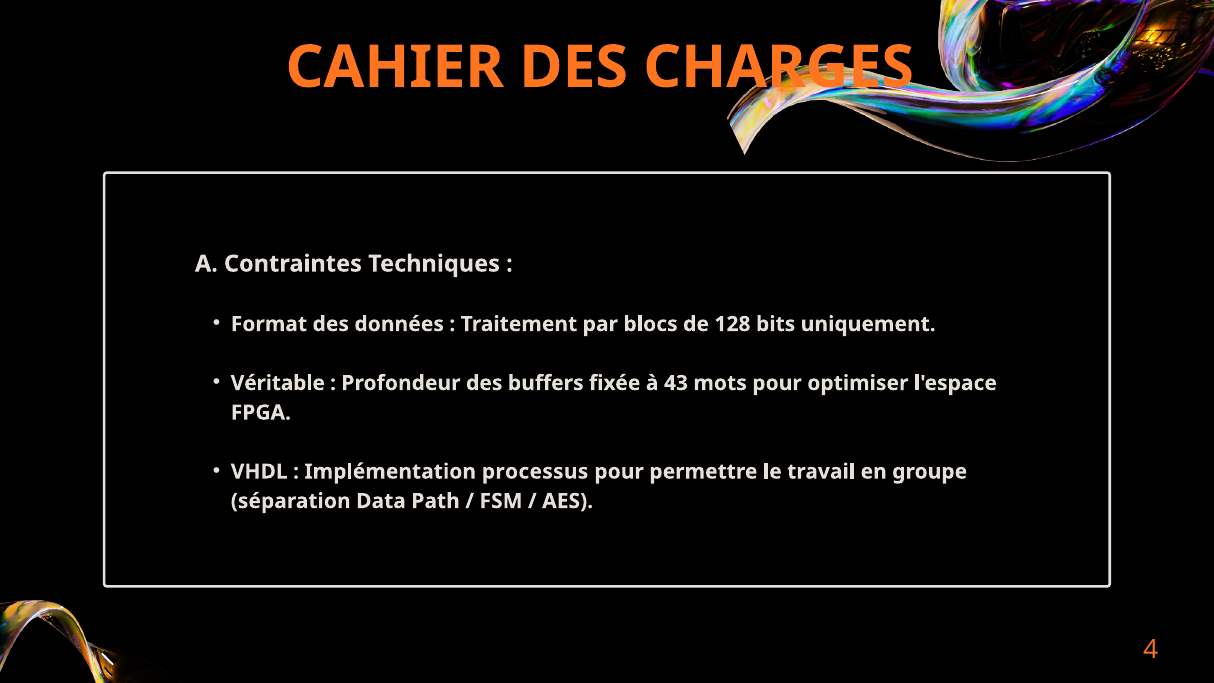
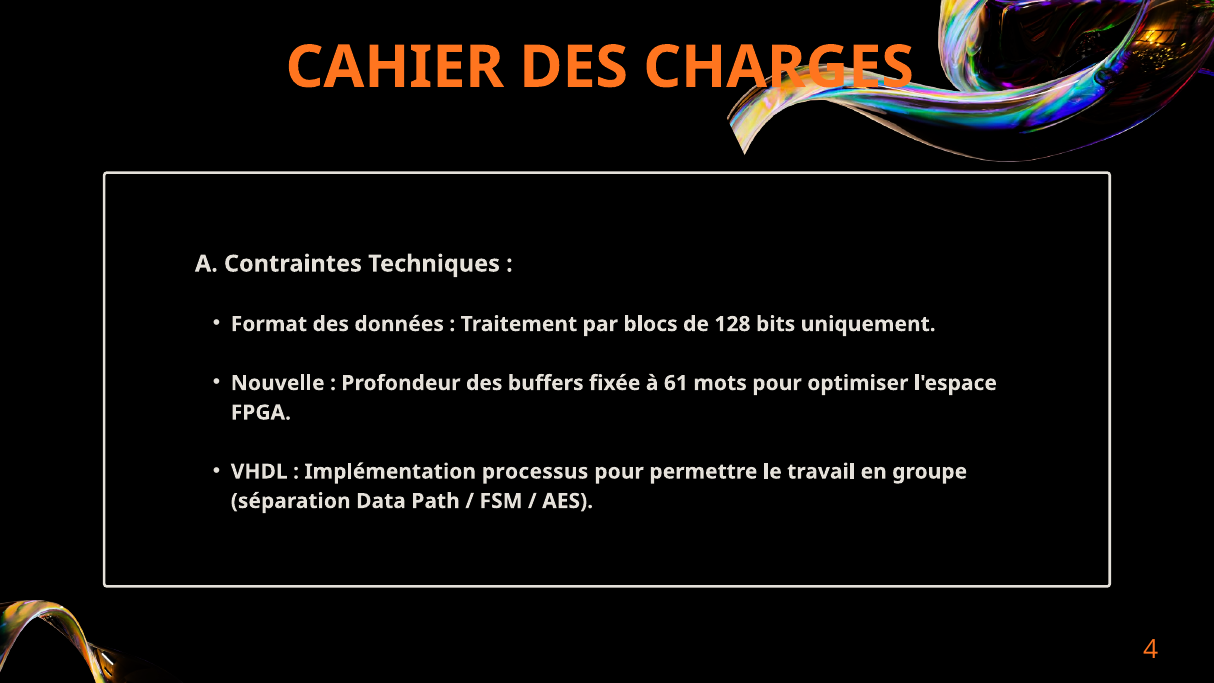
Véritable: Véritable -> Nouvelle (278, 383)
43: 43 -> 61 (676, 383)
